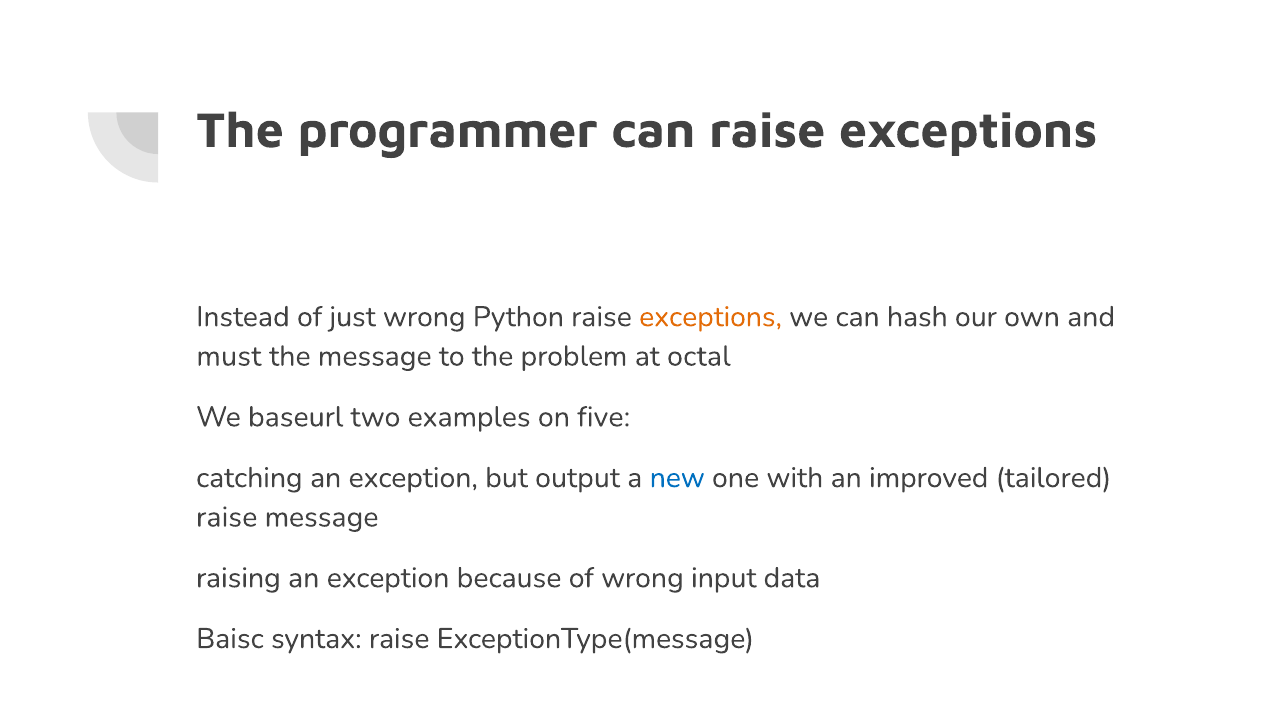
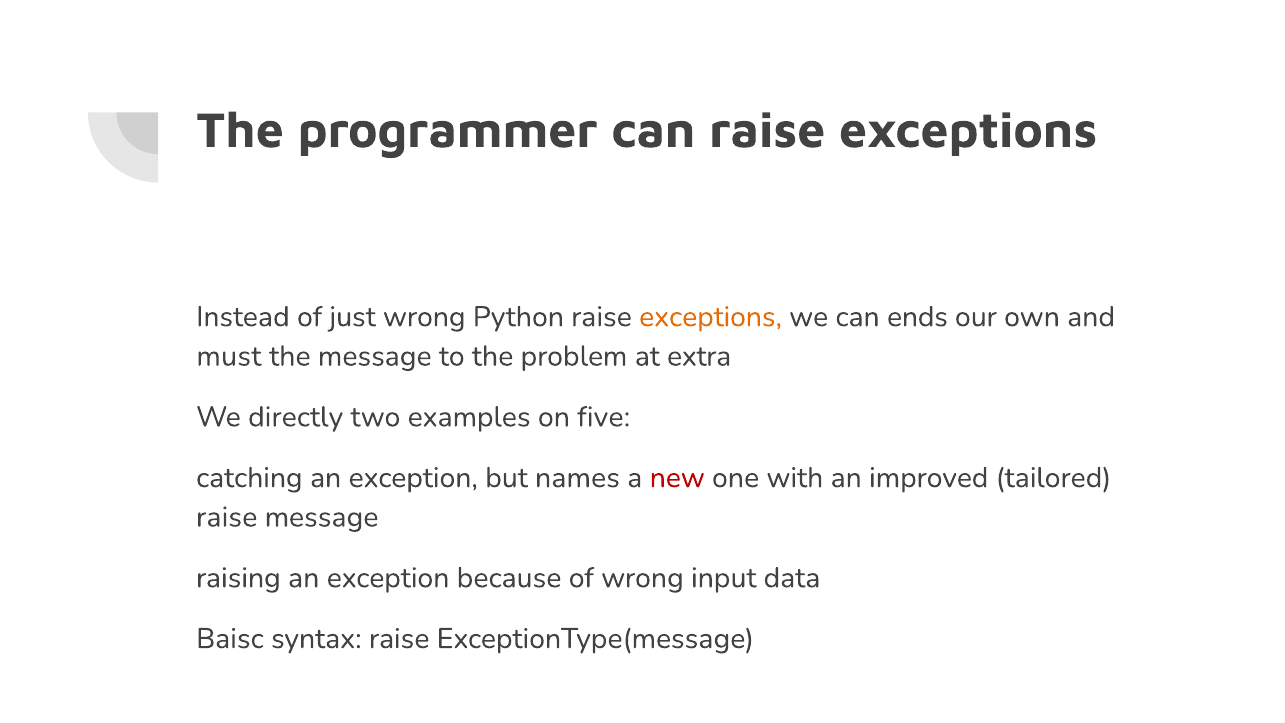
hash: hash -> ends (917, 317)
octal: octal -> extra (699, 356)
baseurl: baseurl -> directly (296, 417)
output: output -> names (578, 478)
new colour: blue -> red (677, 478)
